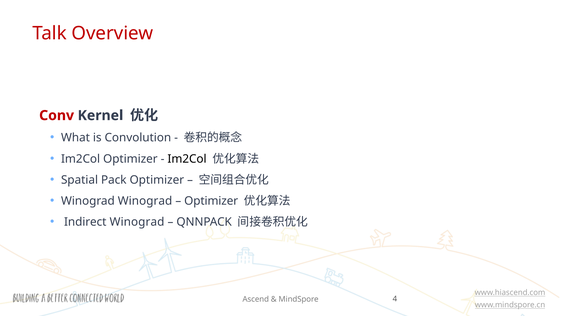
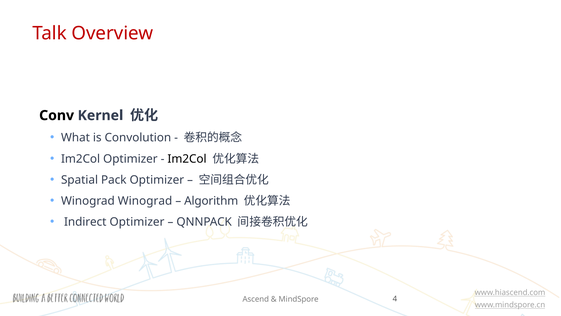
Conv colour: red -> black (57, 115)
Optimizer: Optimizer -> Algorithm (211, 201)
Indirect Winograd: Winograd -> Optimizer (137, 222)
